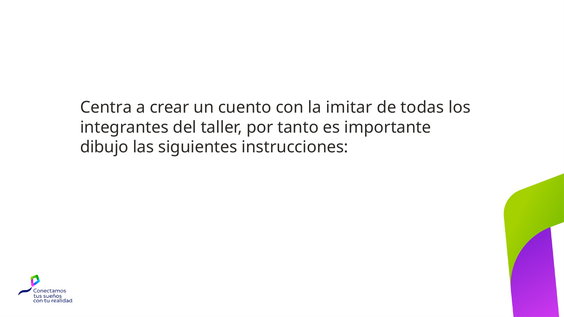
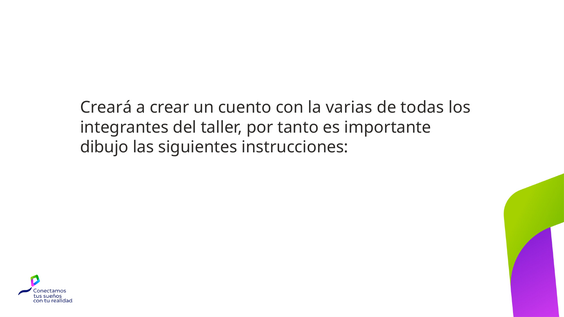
Centra: Centra -> Creará (106, 108)
imitar: imitar -> varias (349, 108)
